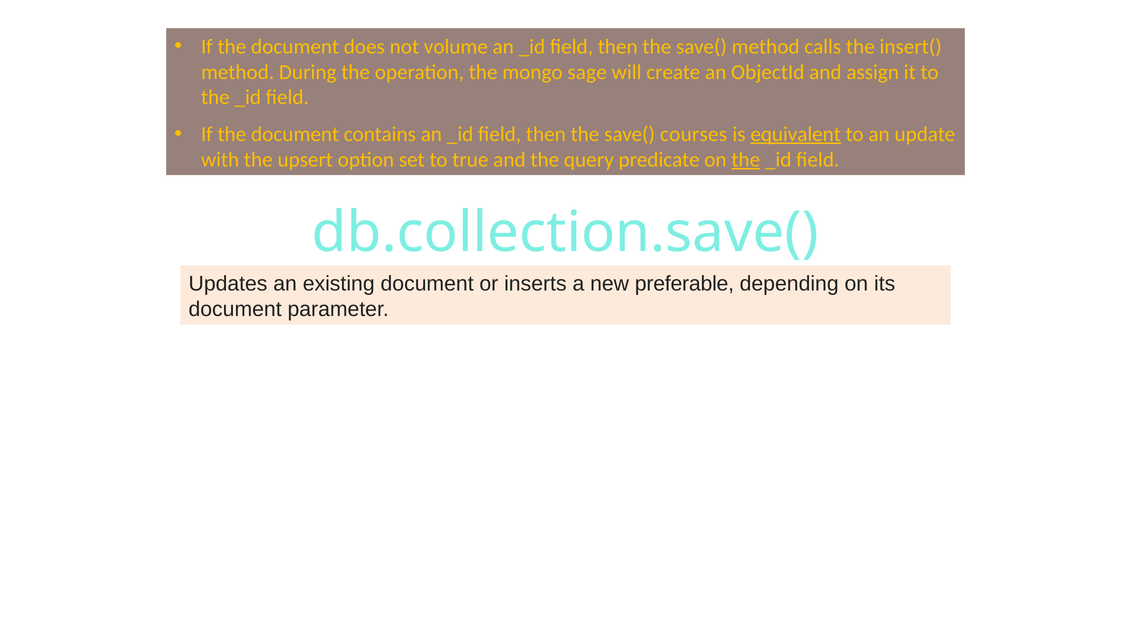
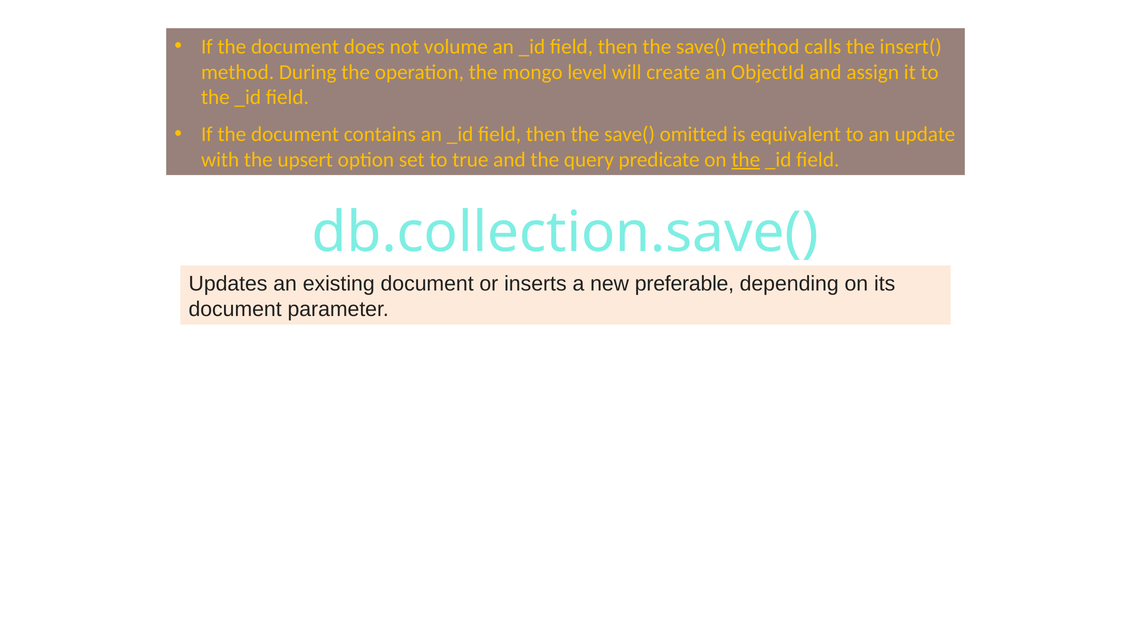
sage: sage -> level (587, 72)
courses: courses -> omitted (694, 134)
equivalent underline: present -> none (796, 134)
